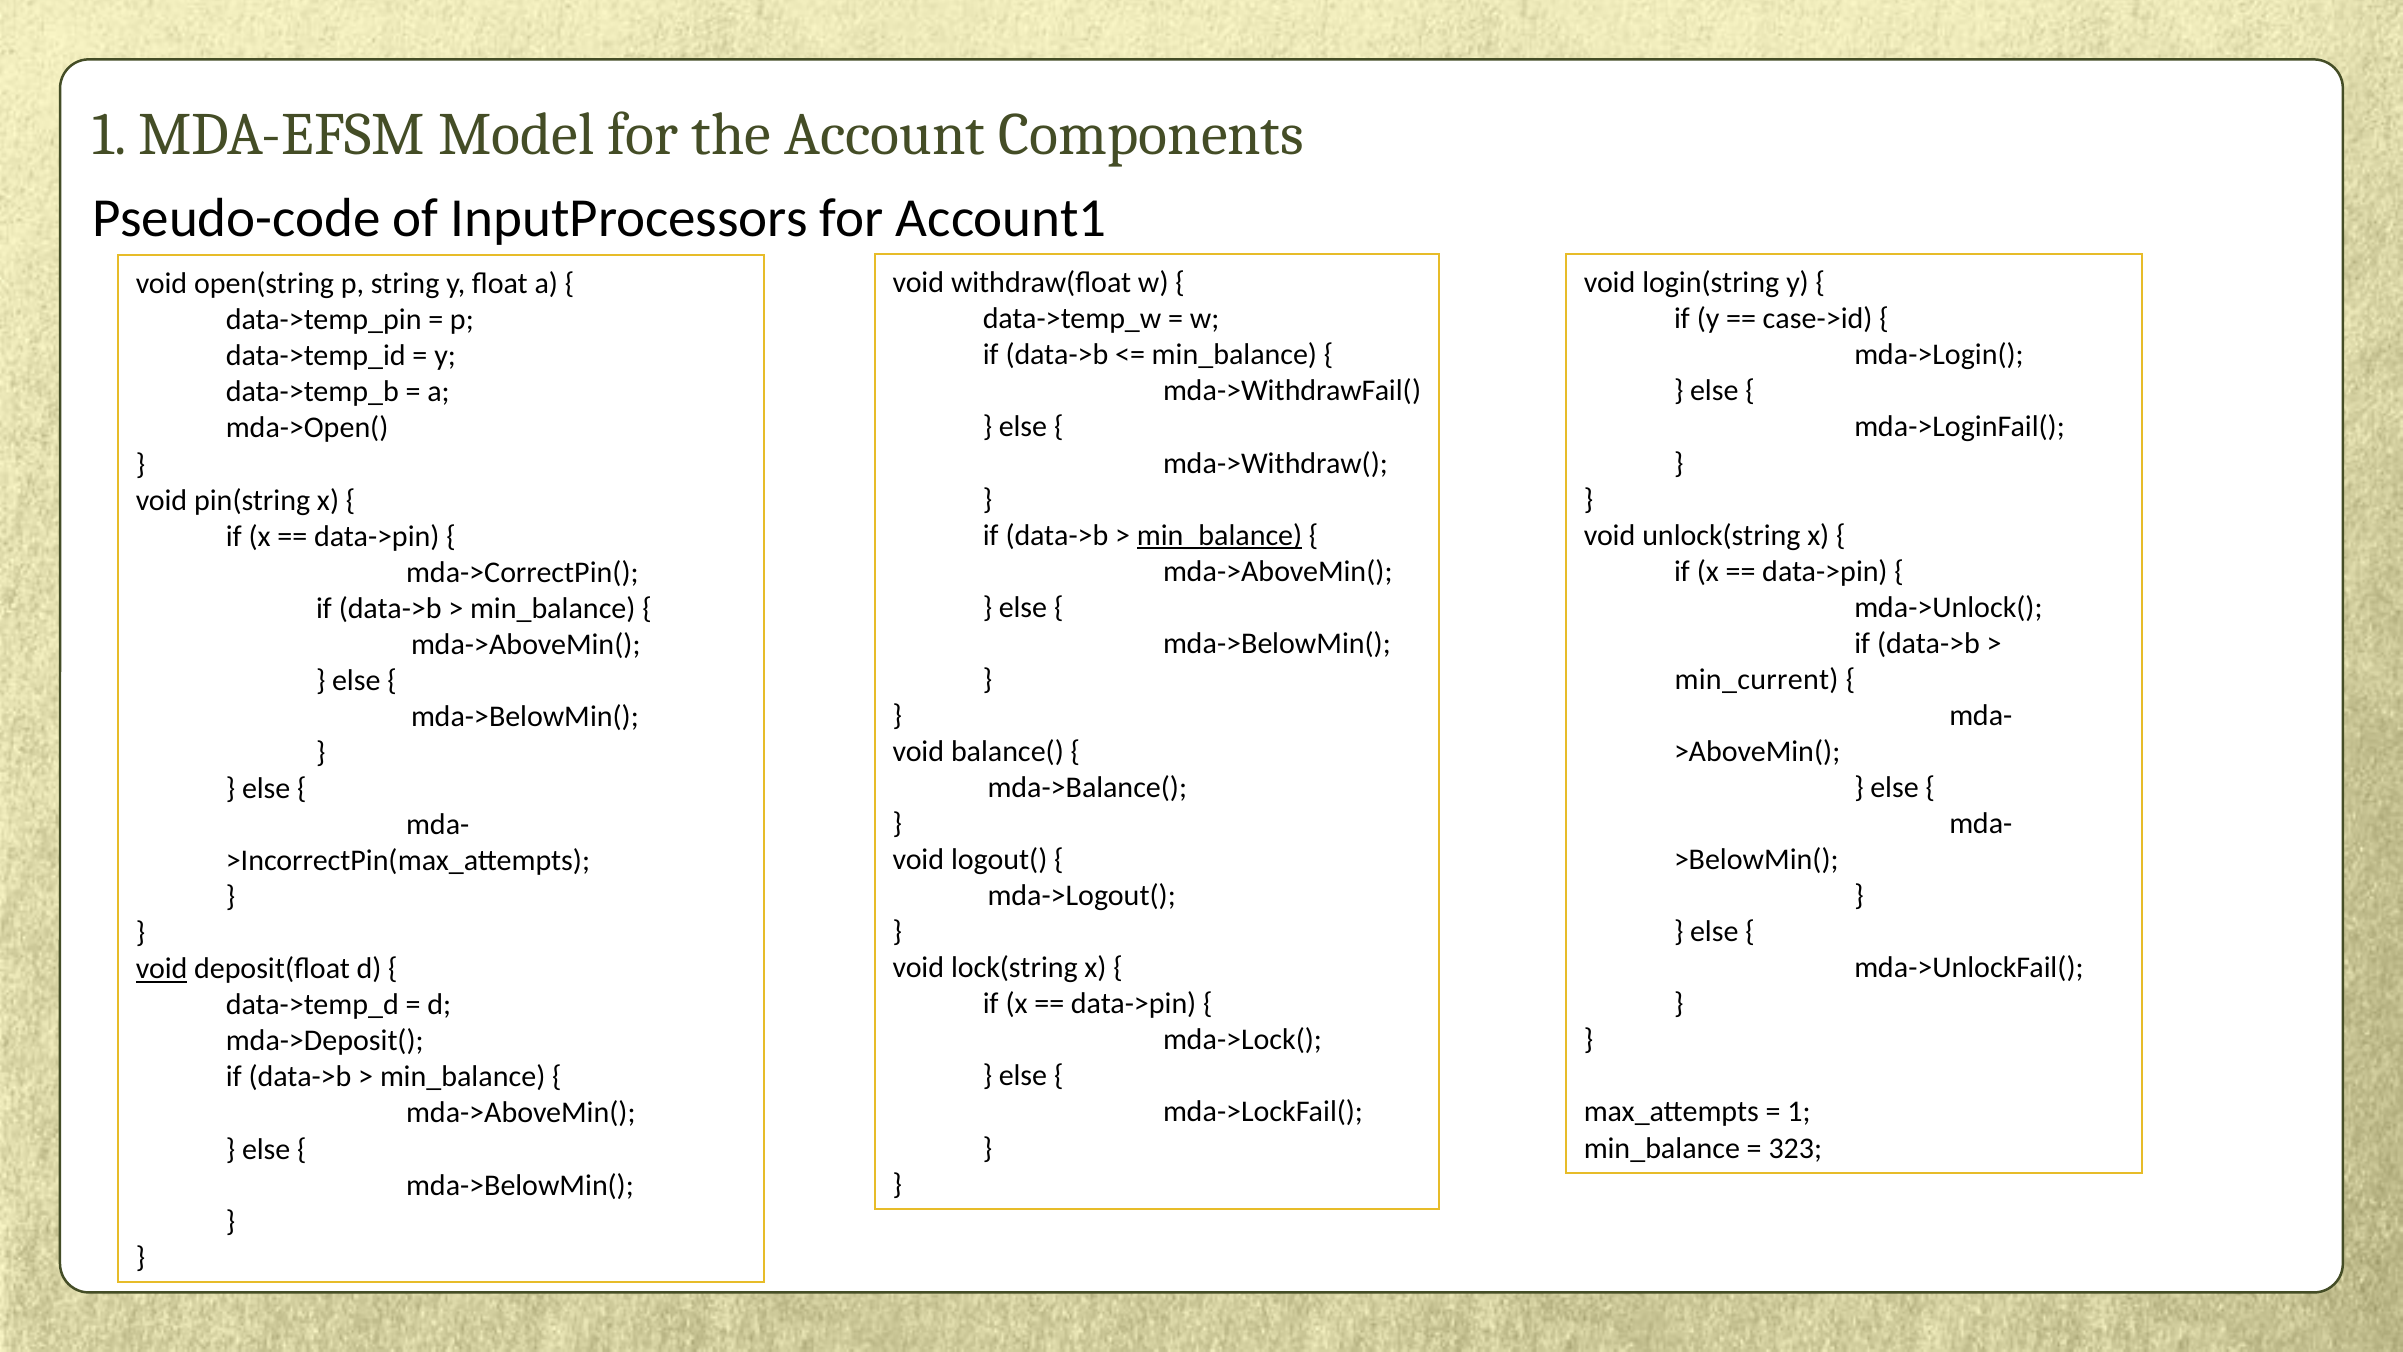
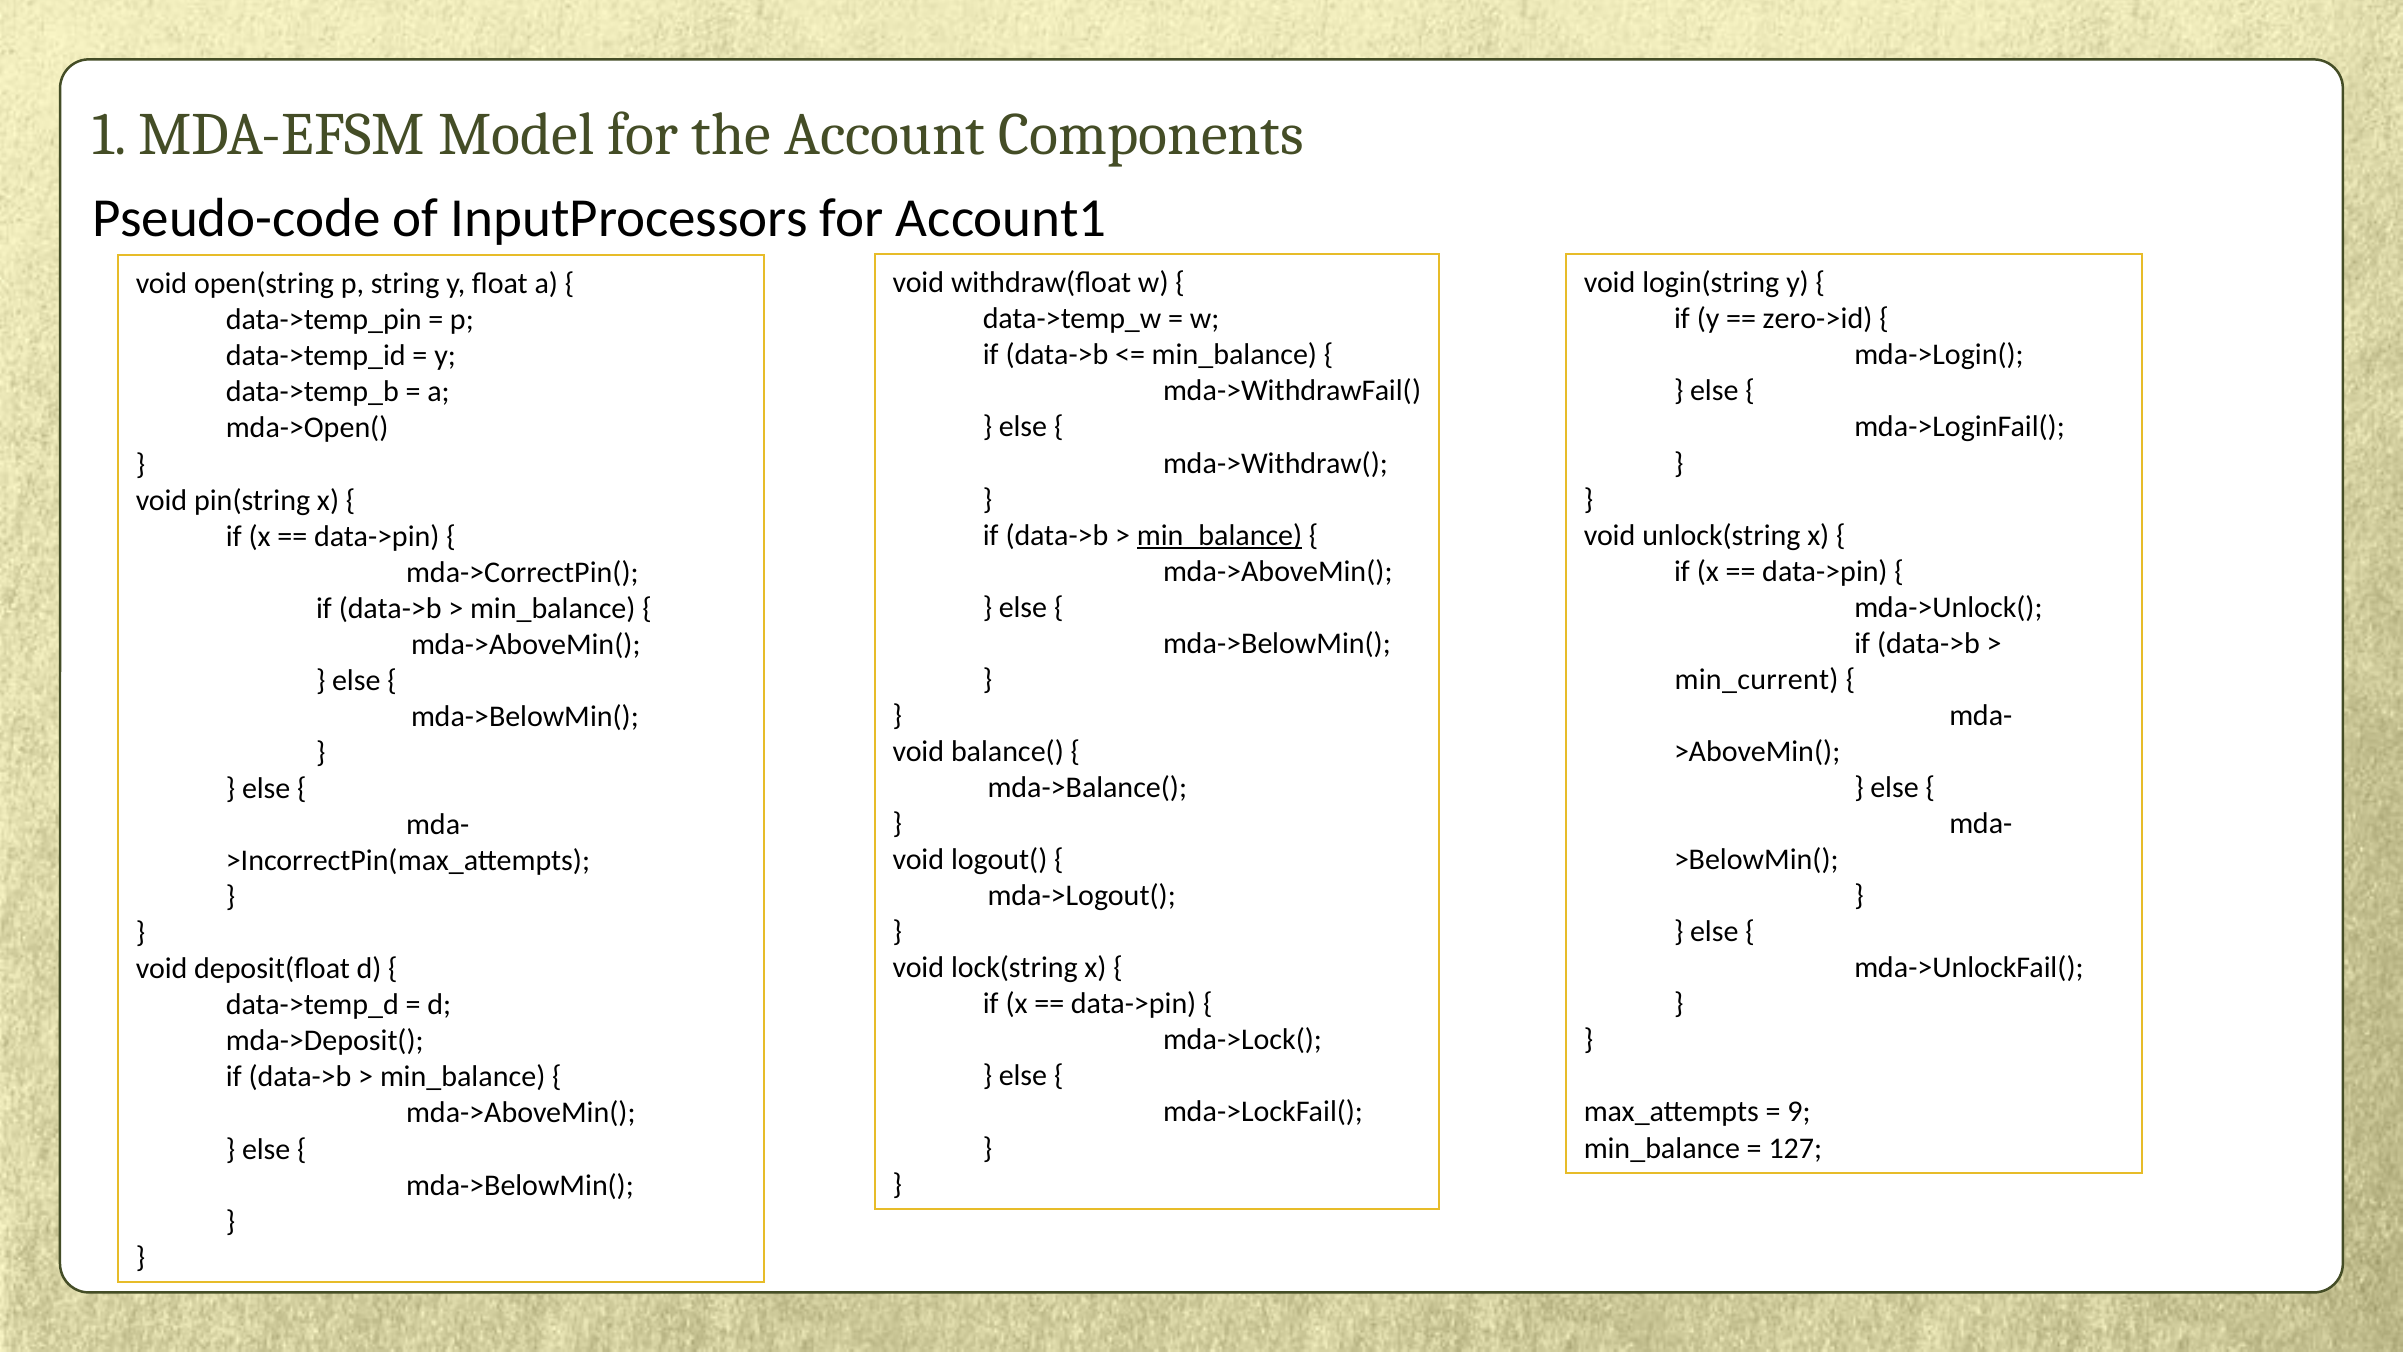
case->id: case->id -> zero->id (1818, 319)
void underline: present -> none (162, 969)
1: 1 -> 9 (1799, 1112)
323: 323 -> 127 (1795, 1148)
